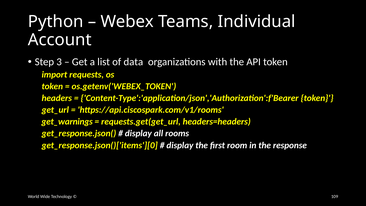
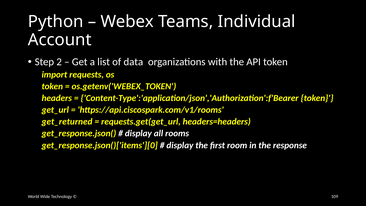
3: 3 -> 2 (59, 62)
get_warnings: get_warnings -> get_returned (67, 122)
